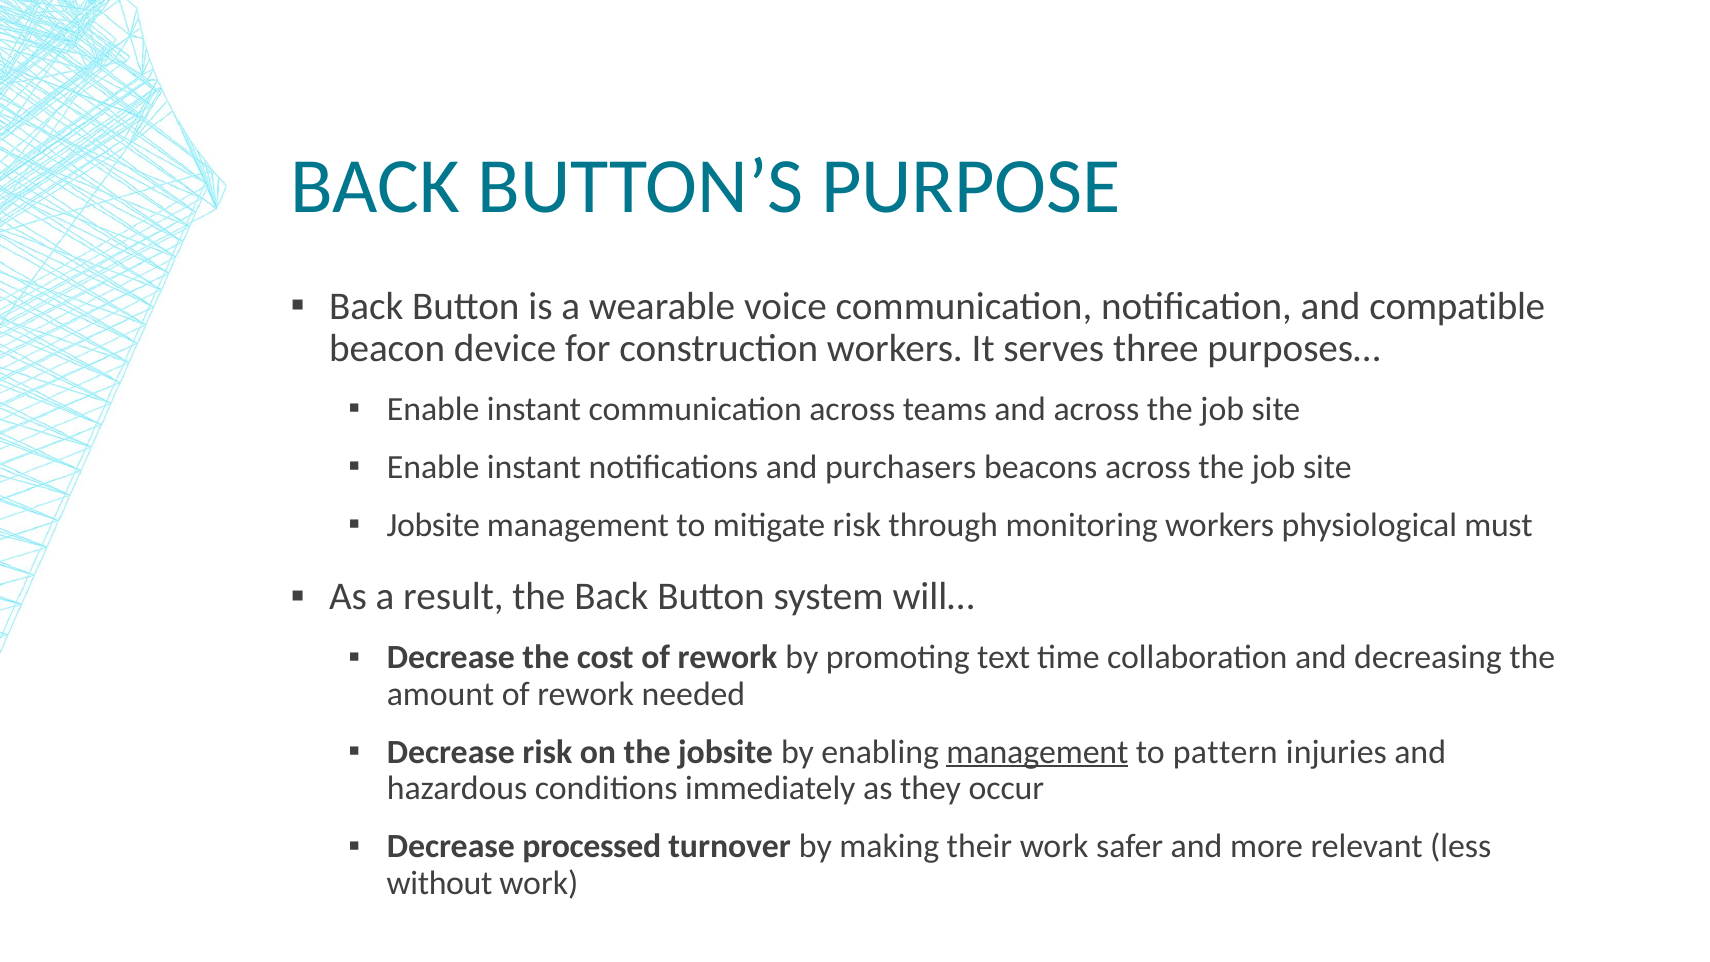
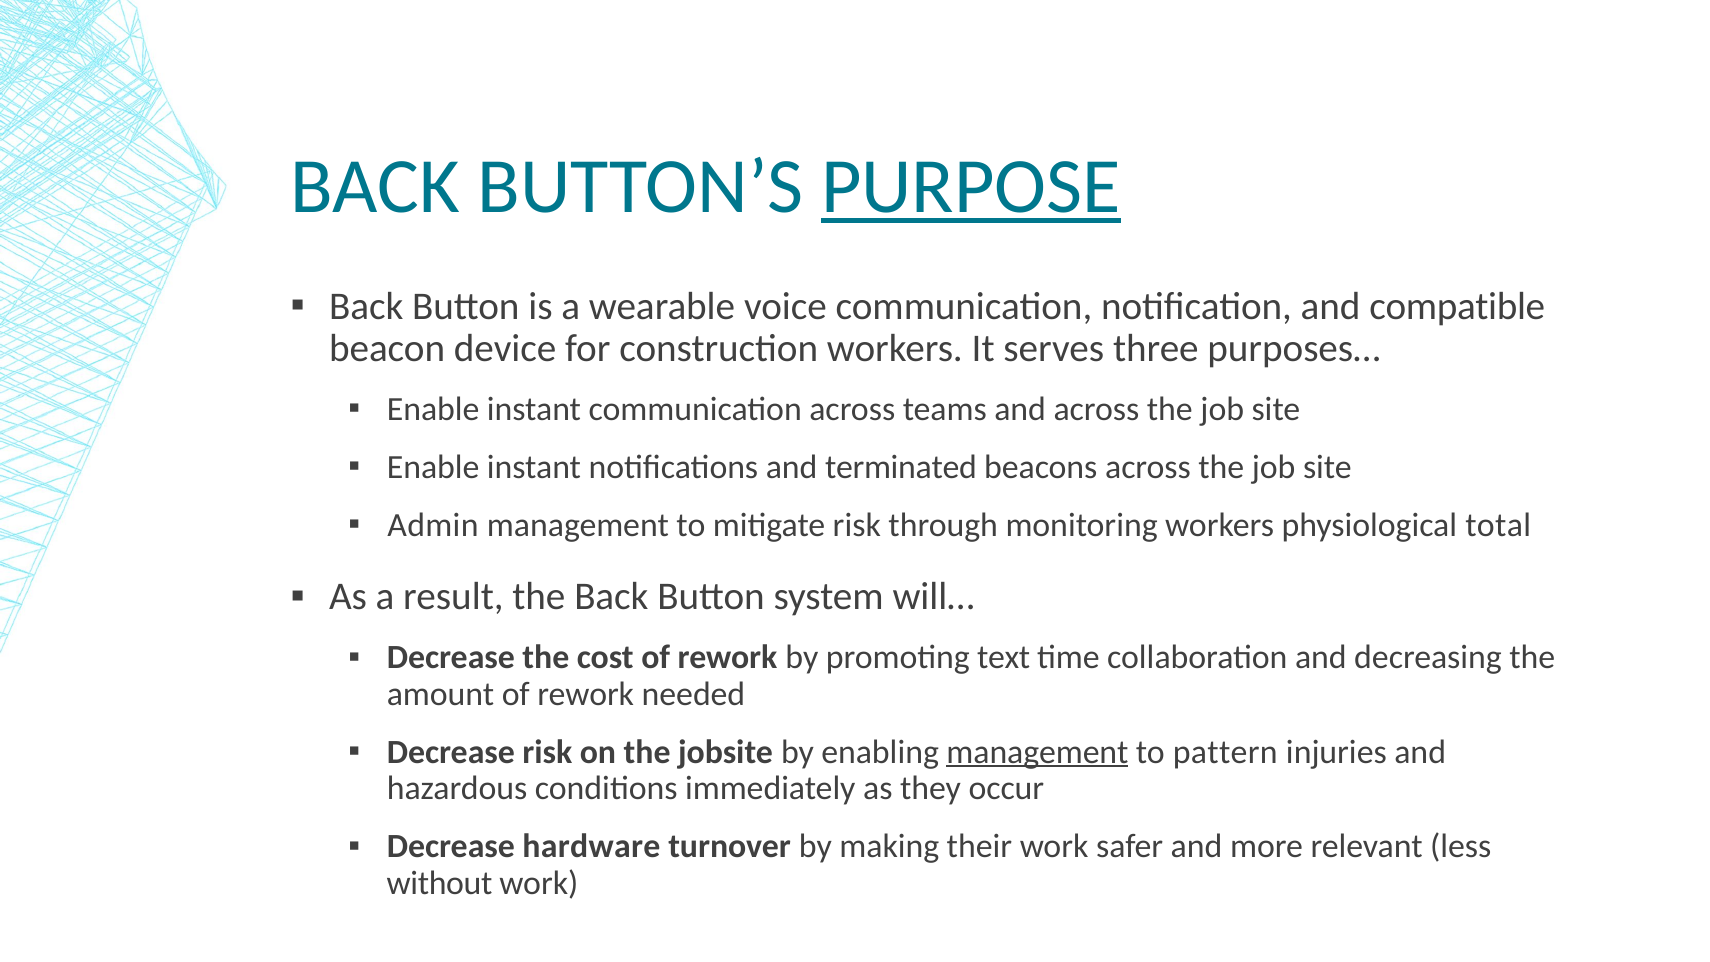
PURPOSE underline: none -> present (971, 187)
purchasers: purchasers -> terminated (901, 467)
Jobsite: Jobsite -> Admin (433, 525)
must: must -> total (1498, 525)
processed: processed -> hardware (591, 846)
